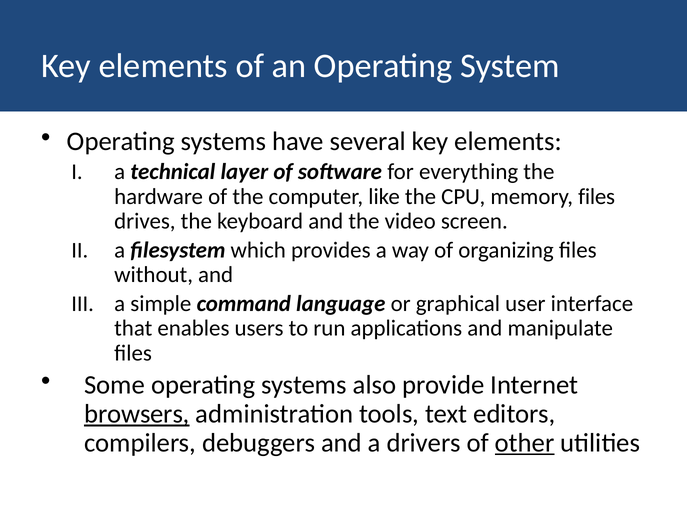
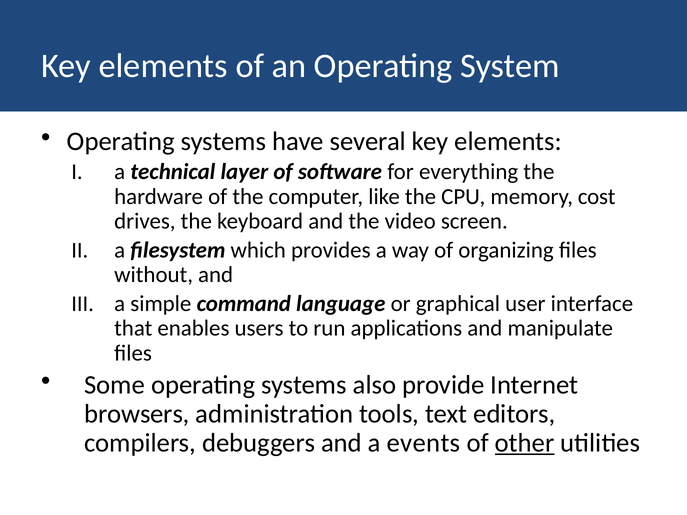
memory files: files -> cost (597, 197)
browsers underline: present -> none (137, 414)
drivers: drivers -> events (424, 443)
